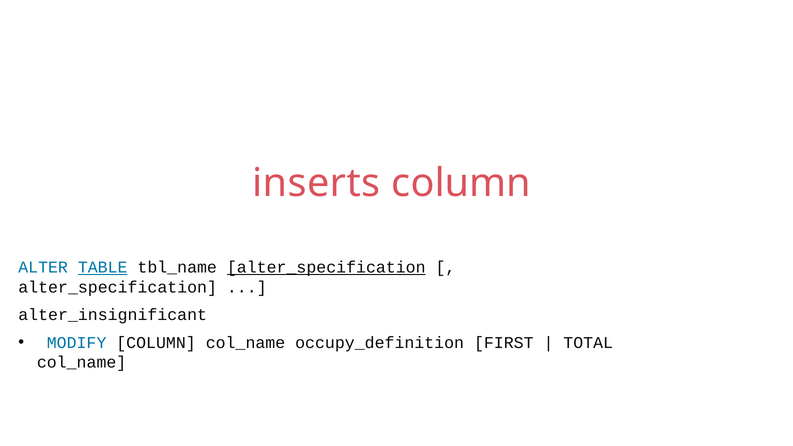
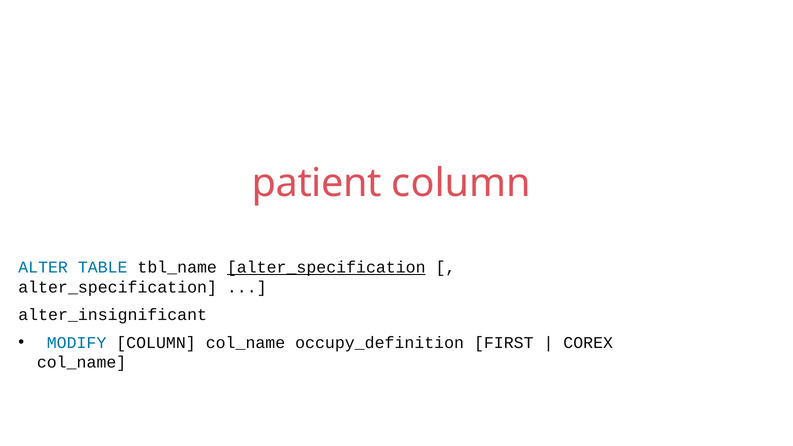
inserts: inserts -> patient (317, 183)
TABLE underline: present -> none (103, 267)
TOTAL: TOTAL -> COREX (588, 343)
